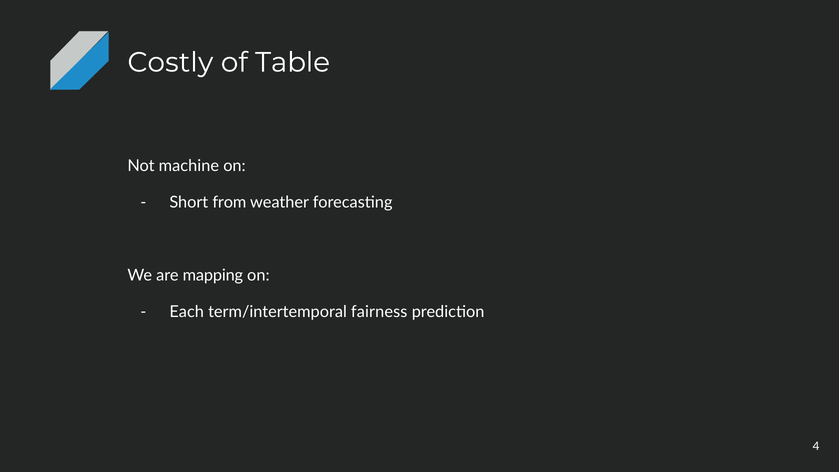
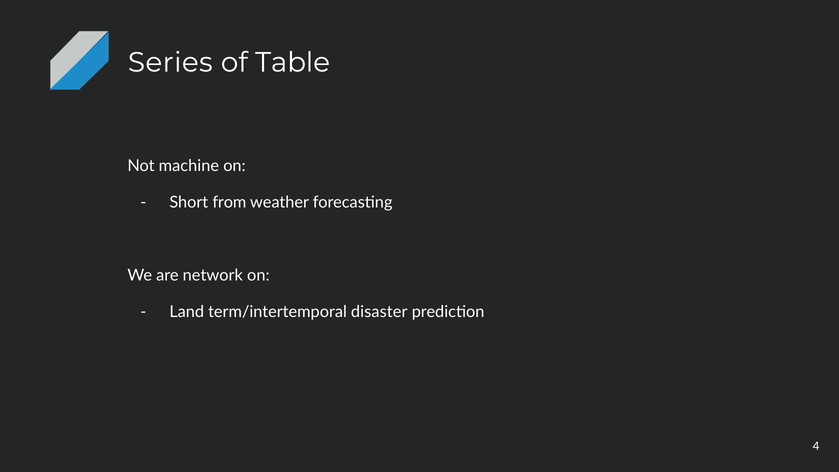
Costly: Costly -> Series (170, 62)
mapping: mapping -> network (213, 275)
Each: Each -> Land (187, 312)
fairness: fairness -> disaster (379, 312)
